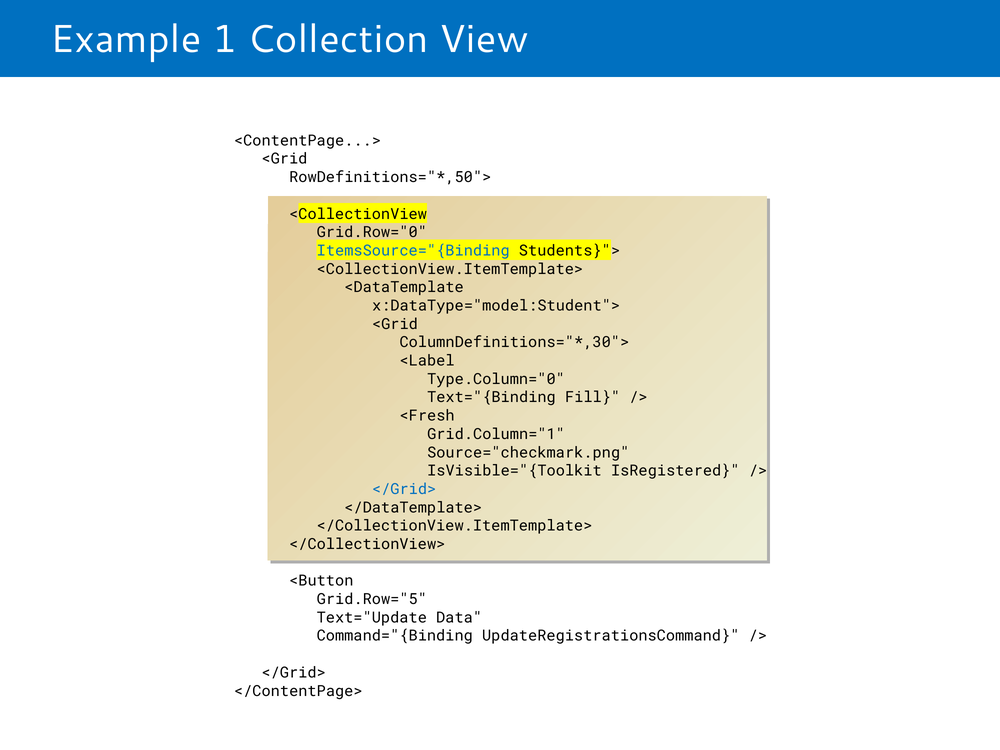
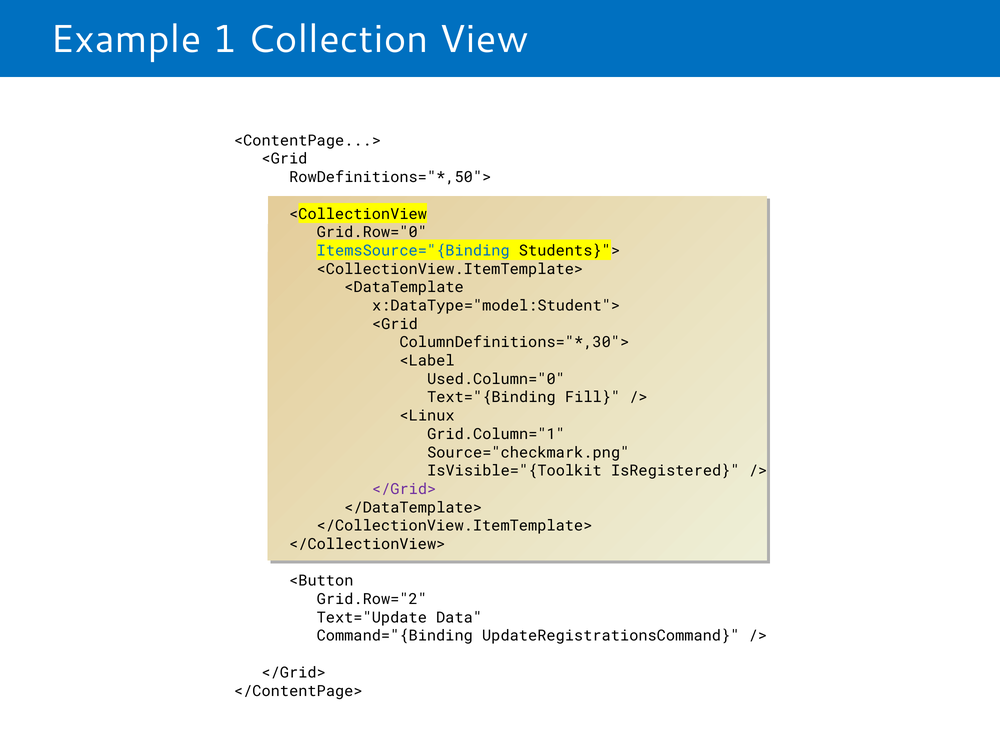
Type.Column="0: Type.Column="0 -> Used.Column="0 (496, 379)
<Fresh: <Fresh -> <Linux (427, 416)
</Grid> colour: blue -> purple (404, 489)
Grid.Row="5: Grid.Row="5 -> Grid.Row="2 (372, 599)
